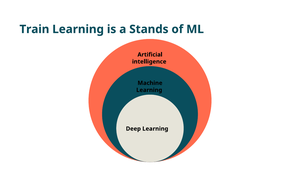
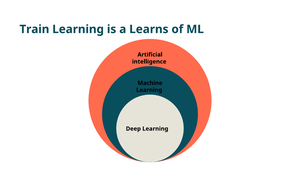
Stands: Stands -> Learns (149, 29)
